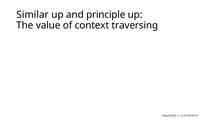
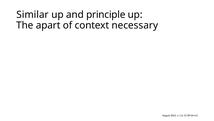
value: value -> apart (48, 25)
traversing: traversing -> necessary (135, 25)
